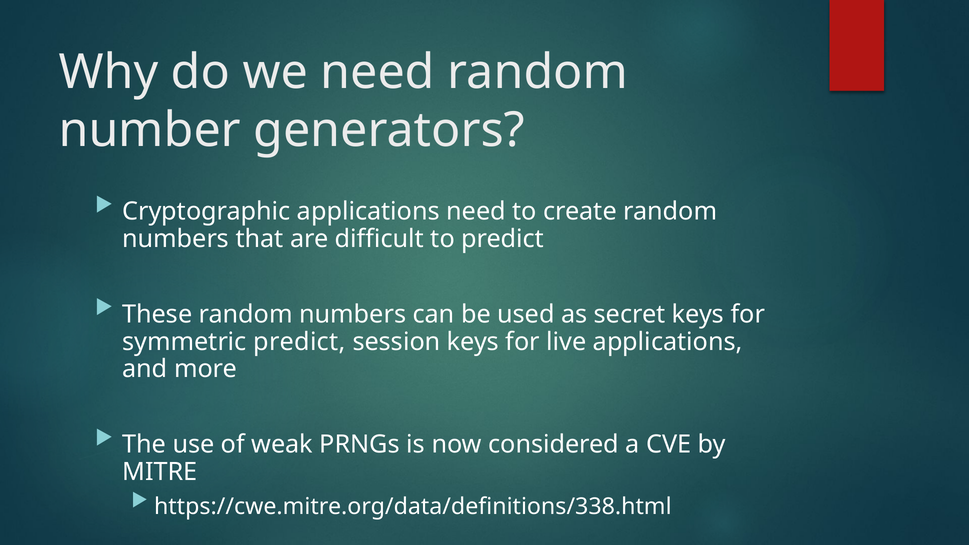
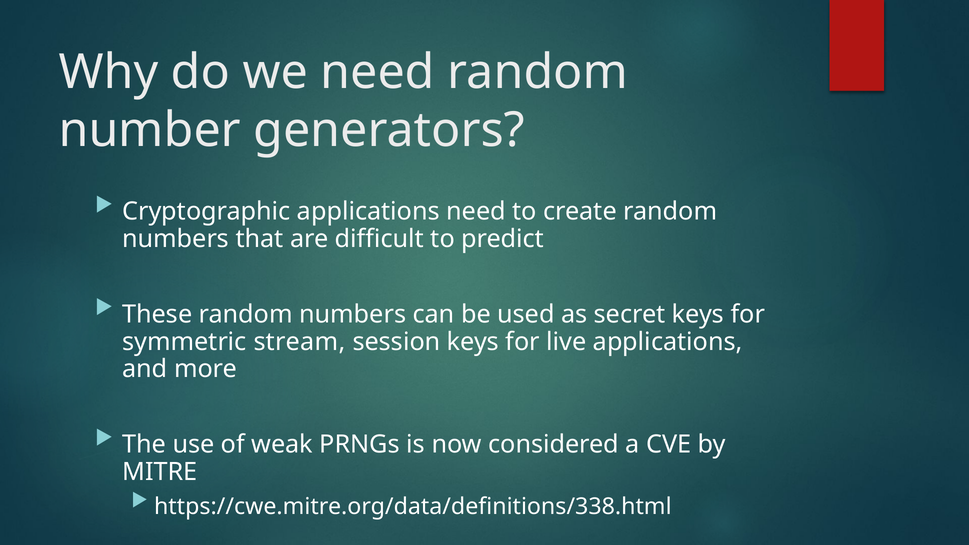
symmetric predict: predict -> stream (299, 342)
